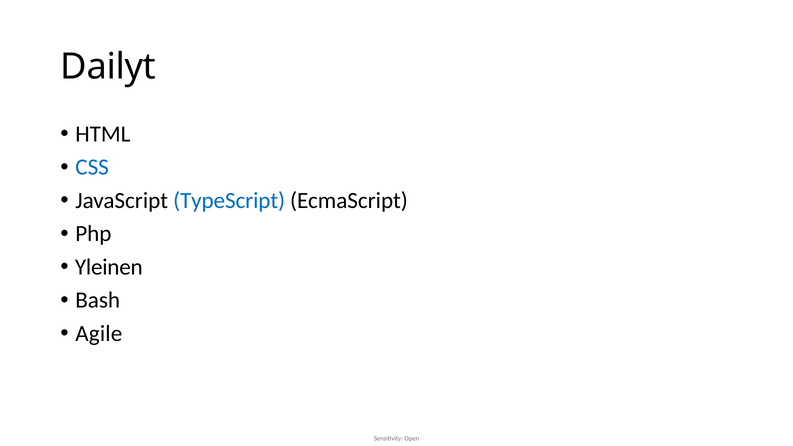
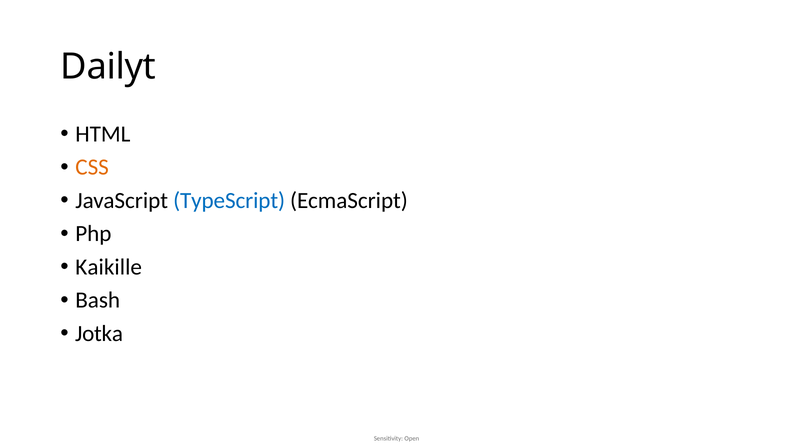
CSS colour: blue -> orange (92, 167)
Yleinen: Yleinen -> Kaikille (109, 267)
Agile: Agile -> Jotka (99, 334)
